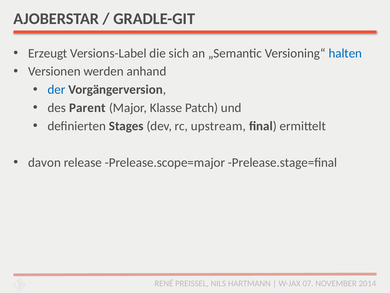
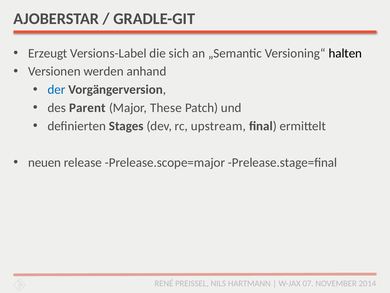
halten colour: blue -> black (345, 53)
Klasse: Klasse -> These (166, 108)
davon: davon -> neuen (45, 162)
